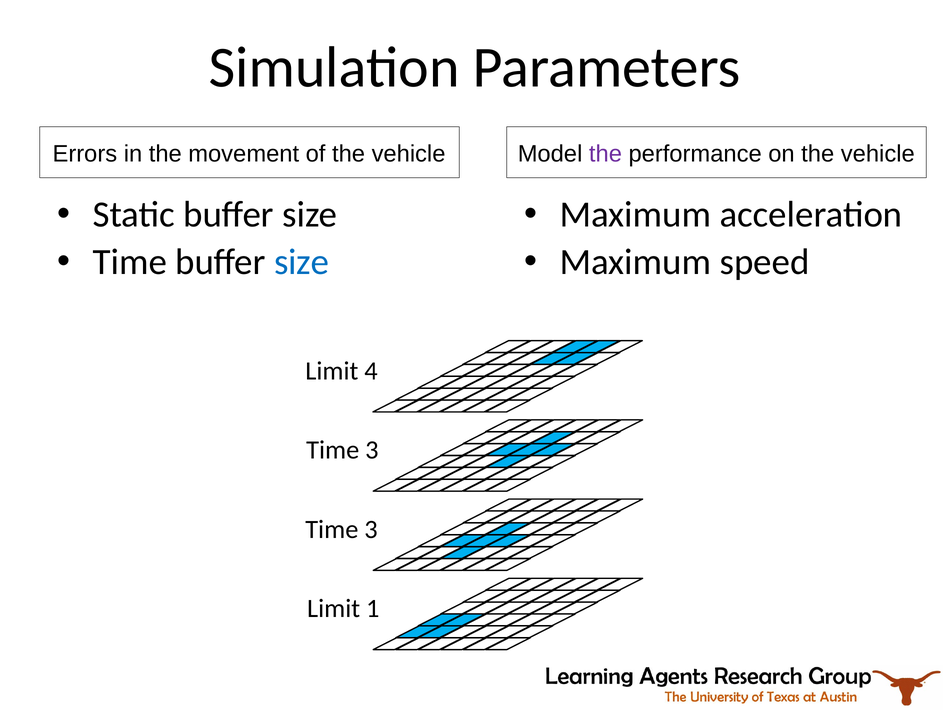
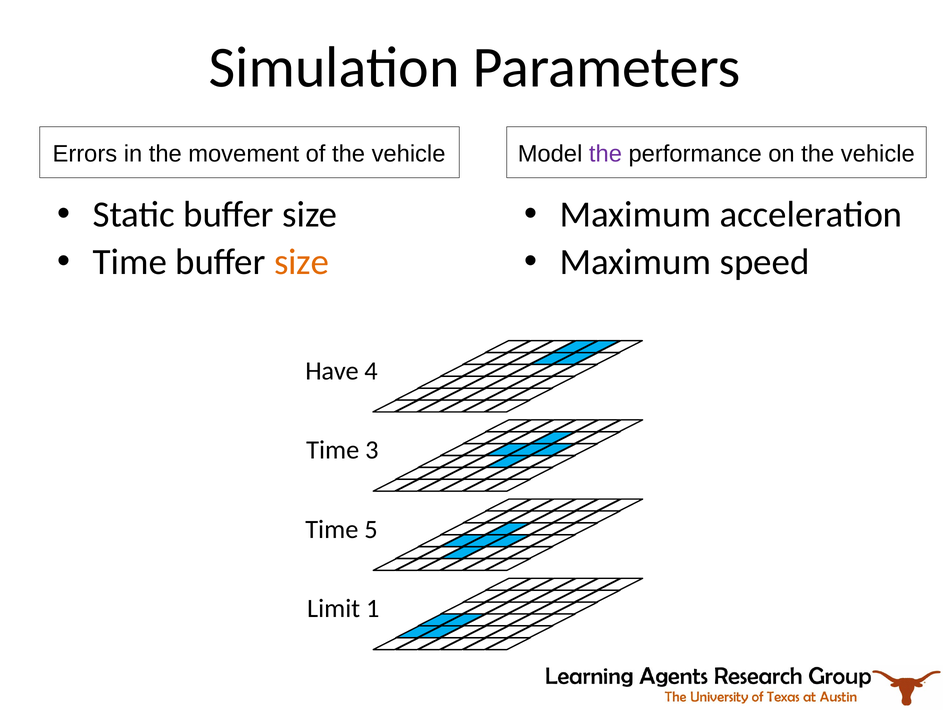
size colour: blue -> orange (302, 262)
Limit: Limit -> Have (332, 371)
3: 3 -> 5 (371, 529)
